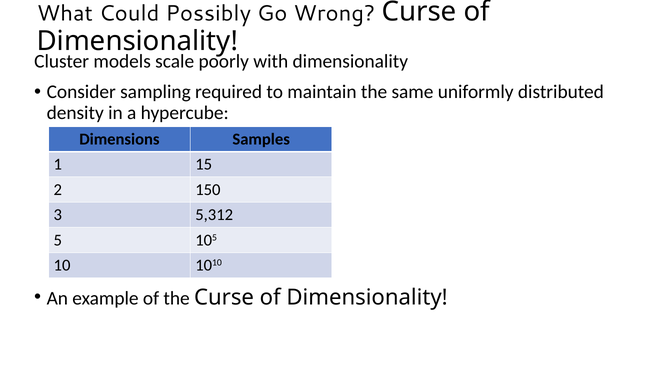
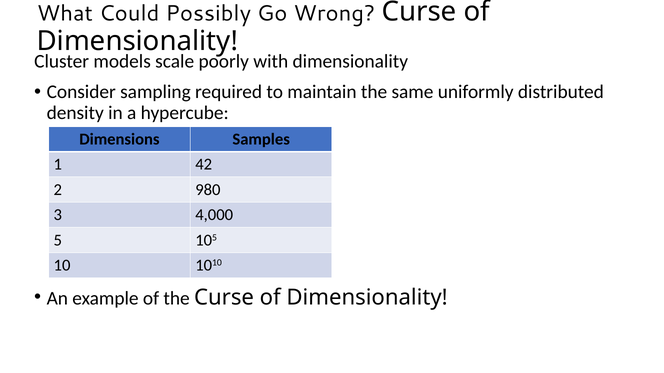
15: 15 -> 42 (204, 165)
150: 150 -> 980 (208, 190)
5,312: 5,312 -> 4,000 (214, 215)
